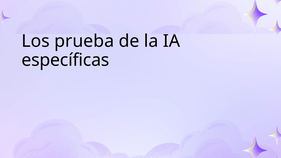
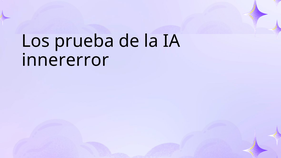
específicas: específicas -> innererror (65, 60)
